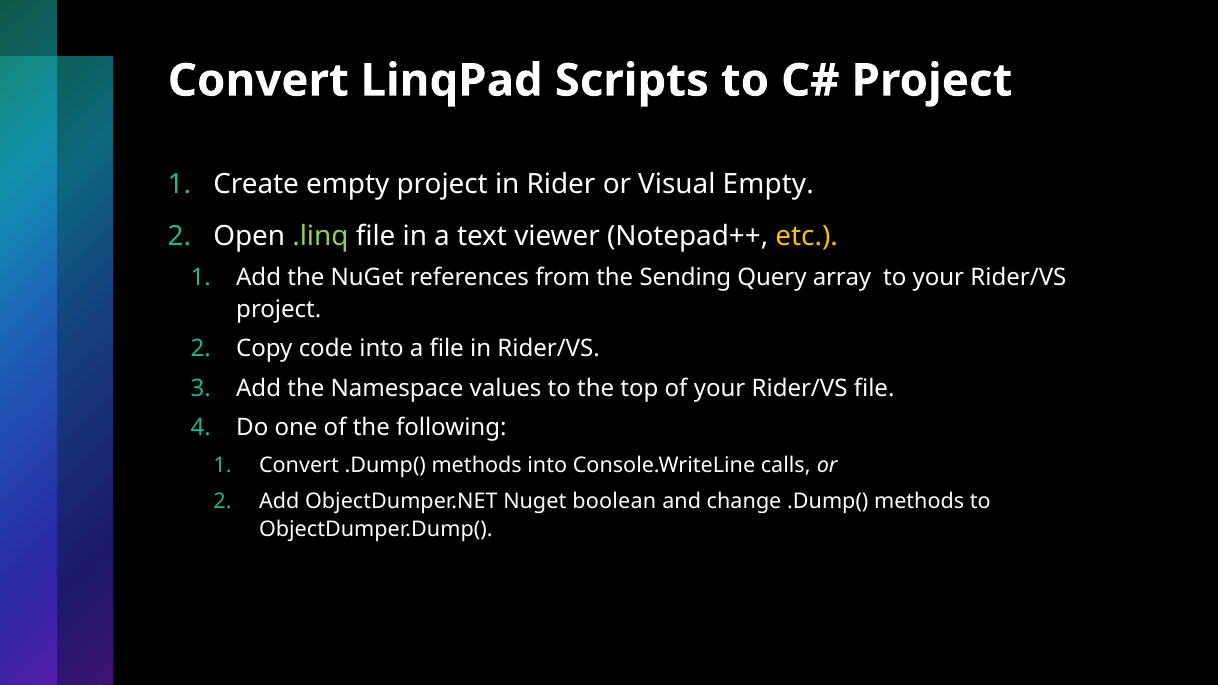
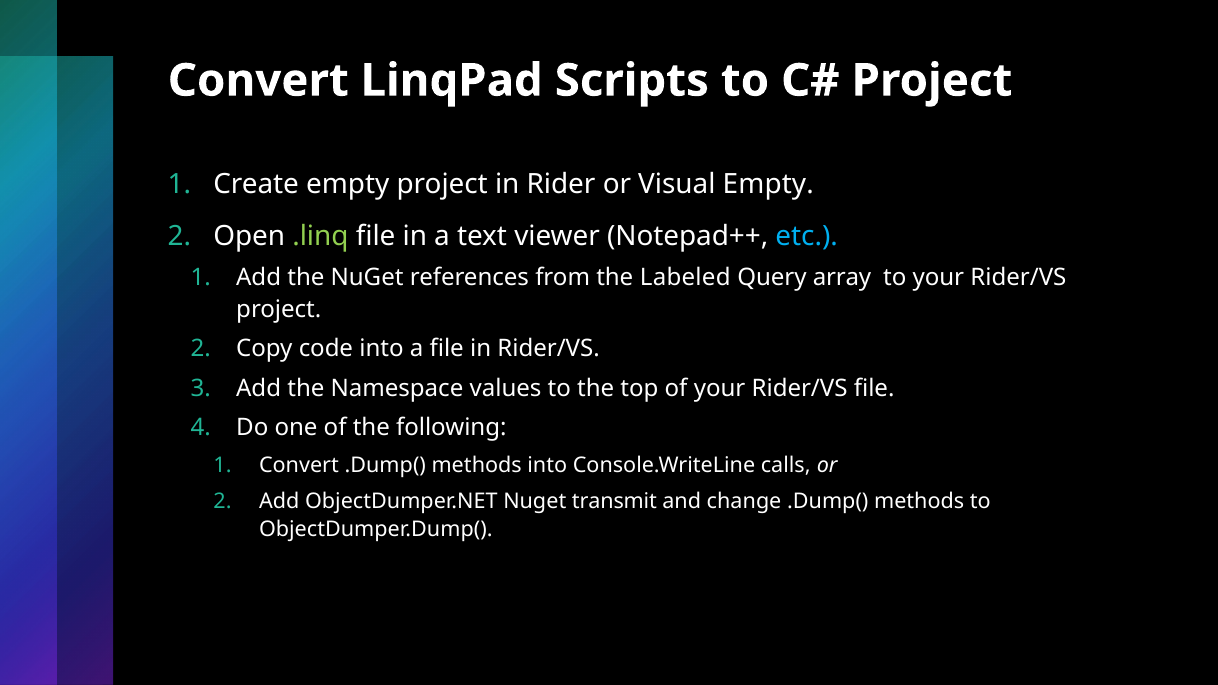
etc colour: yellow -> light blue (807, 236)
Sending: Sending -> Labeled (685, 278)
boolean: boolean -> transmit (614, 501)
